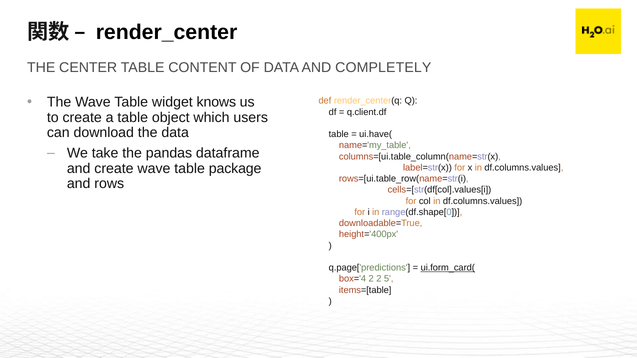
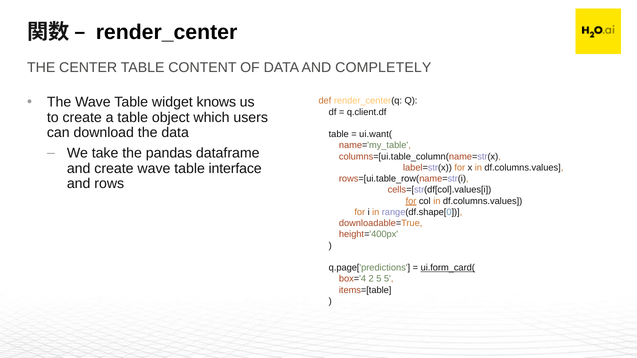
ui.have(: ui.have( -> ui.want( (376, 134)
package: package -> interface (235, 169)
for underline: none -> present (411, 201)
2 2: 2 -> 5 (379, 279)
